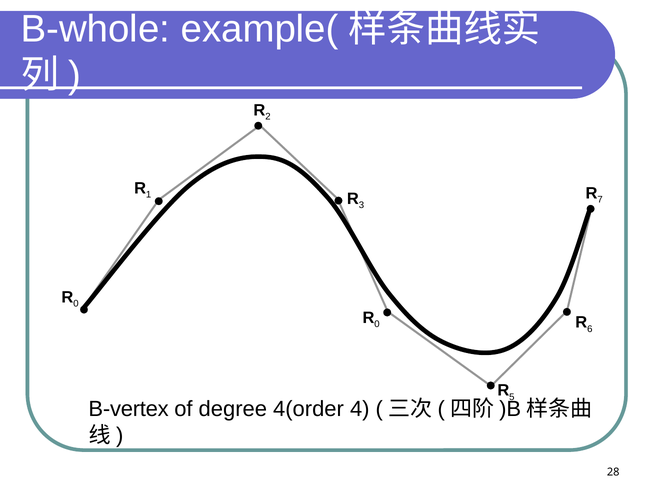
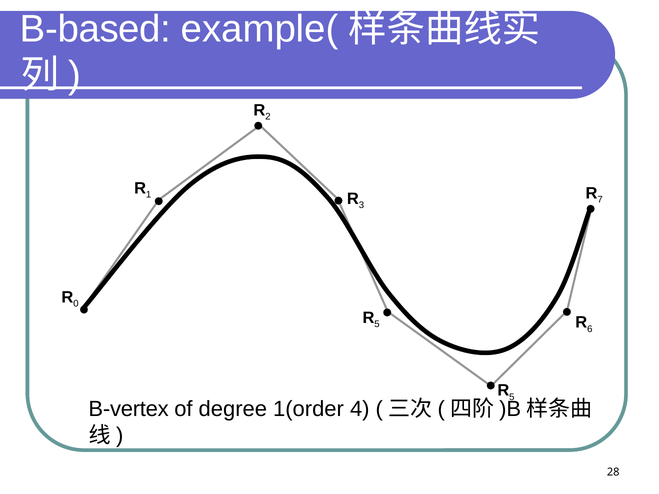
B-whole: B-whole -> B-based (96, 29)
0: 0 -> 5 (377, 324)
4(order: 4(order -> 1(order (308, 409)
